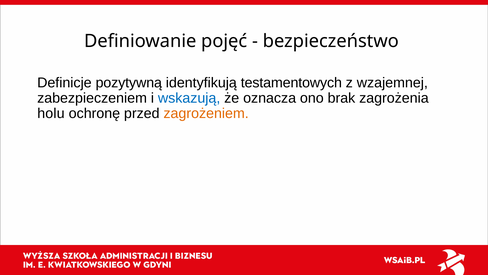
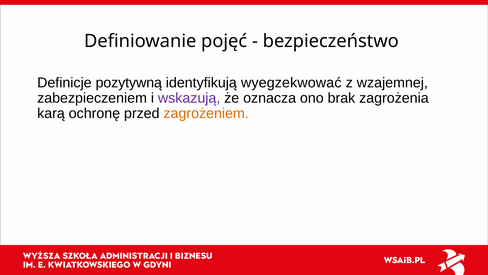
testamentowych: testamentowych -> wyegzekwować (291, 82)
wskazują colour: blue -> purple (189, 98)
holu: holu -> karą (51, 113)
